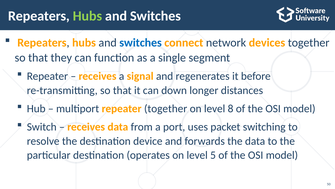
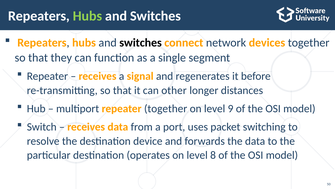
switches colour: blue -> black (141, 43)
down: down -> other (174, 90)
8: 8 -> 9 (231, 108)
5: 5 -> 8 (213, 155)
